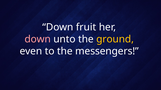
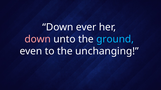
fruit: fruit -> ever (86, 27)
ground colour: yellow -> light blue (115, 39)
messengers: messengers -> unchanging (107, 51)
